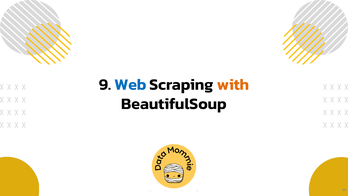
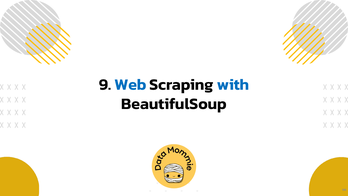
with colour: orange -> blue (233, 85)
